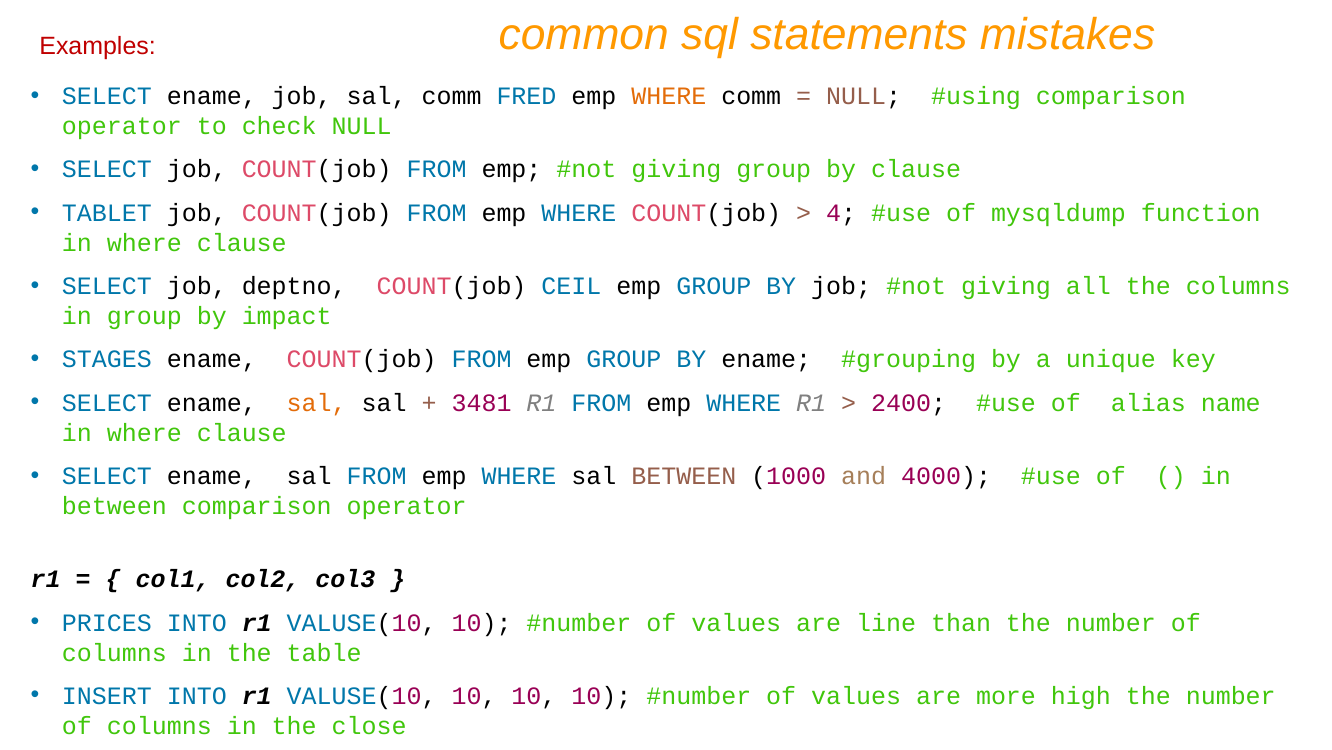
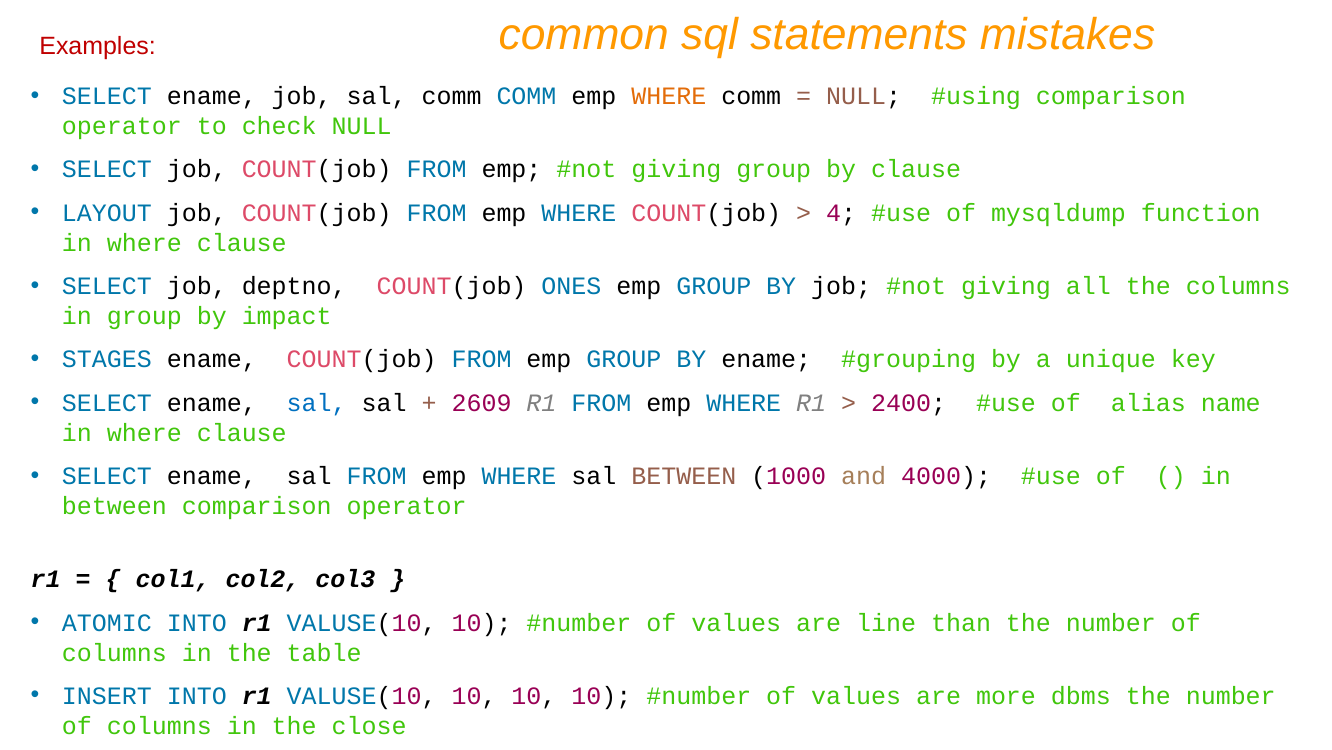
comm FRED: FRED -> COMM (526, 96)
TABLET: TABLET -> LAYOUT (107, 213)
CEIL: CEIL -> ONES (571, 286)
sal colour: orange -> blue (317, 402)
3481: 3481 -> 2609 (482, 402)
PRICES: PRICES -> ATOMIC (107, 622)
high: high -> dbms (1081, 695)
